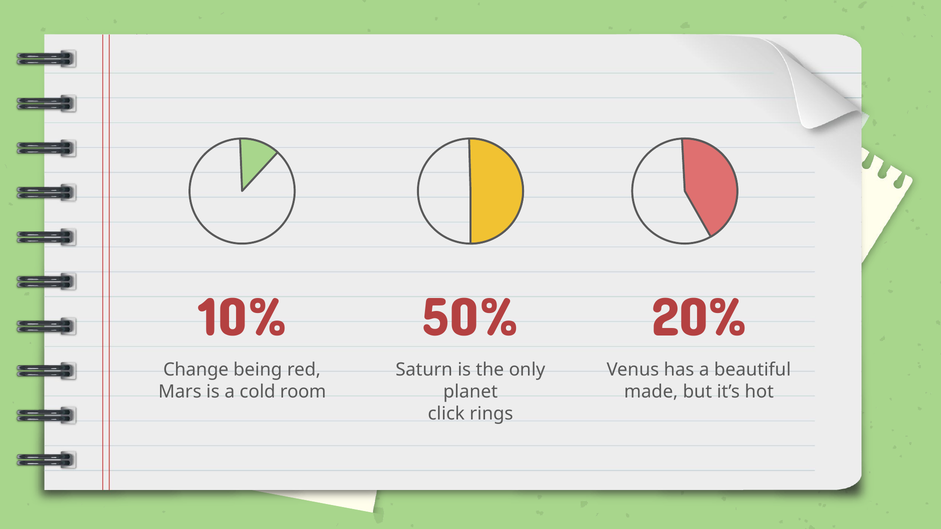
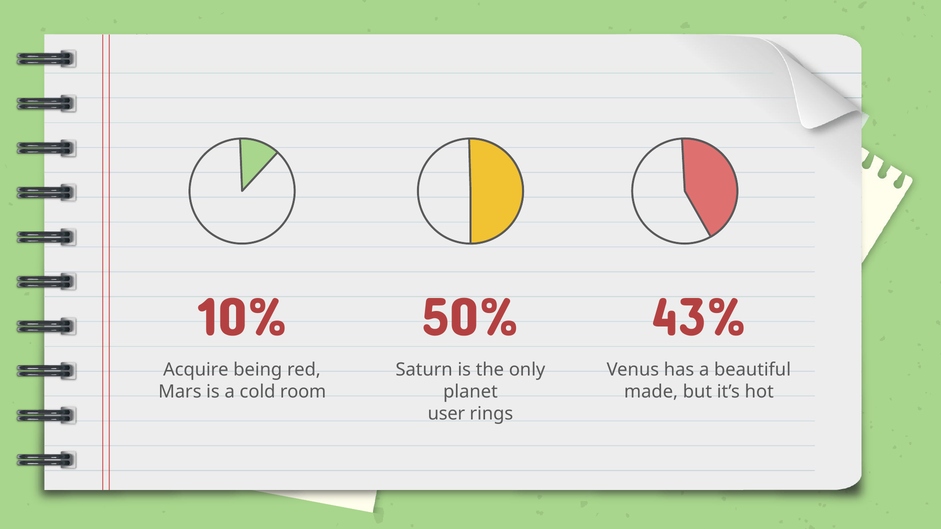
20%: 20% -> 43% (699, 318)
Change: Change -> Acquire (196, 370)
click: click -> user (446, 414)
